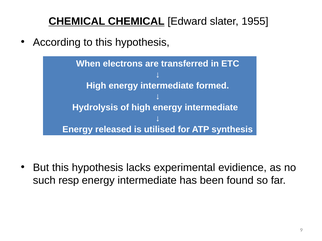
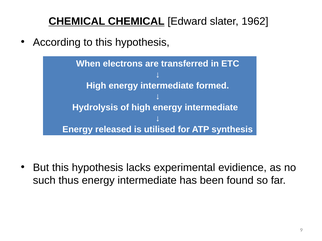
1955: 1955 -> 1962 (255, 21)
resp: resp -> thus (69, 181)
